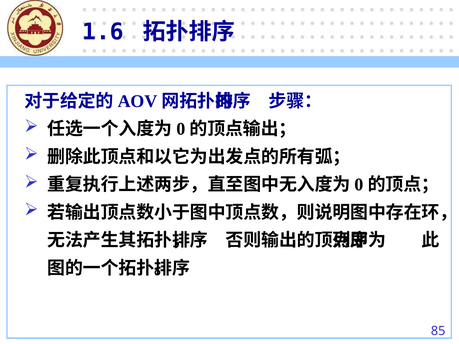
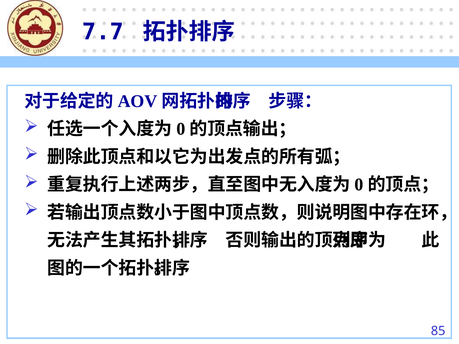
1.6: 1.6 -> 7.7 (103, 32)
